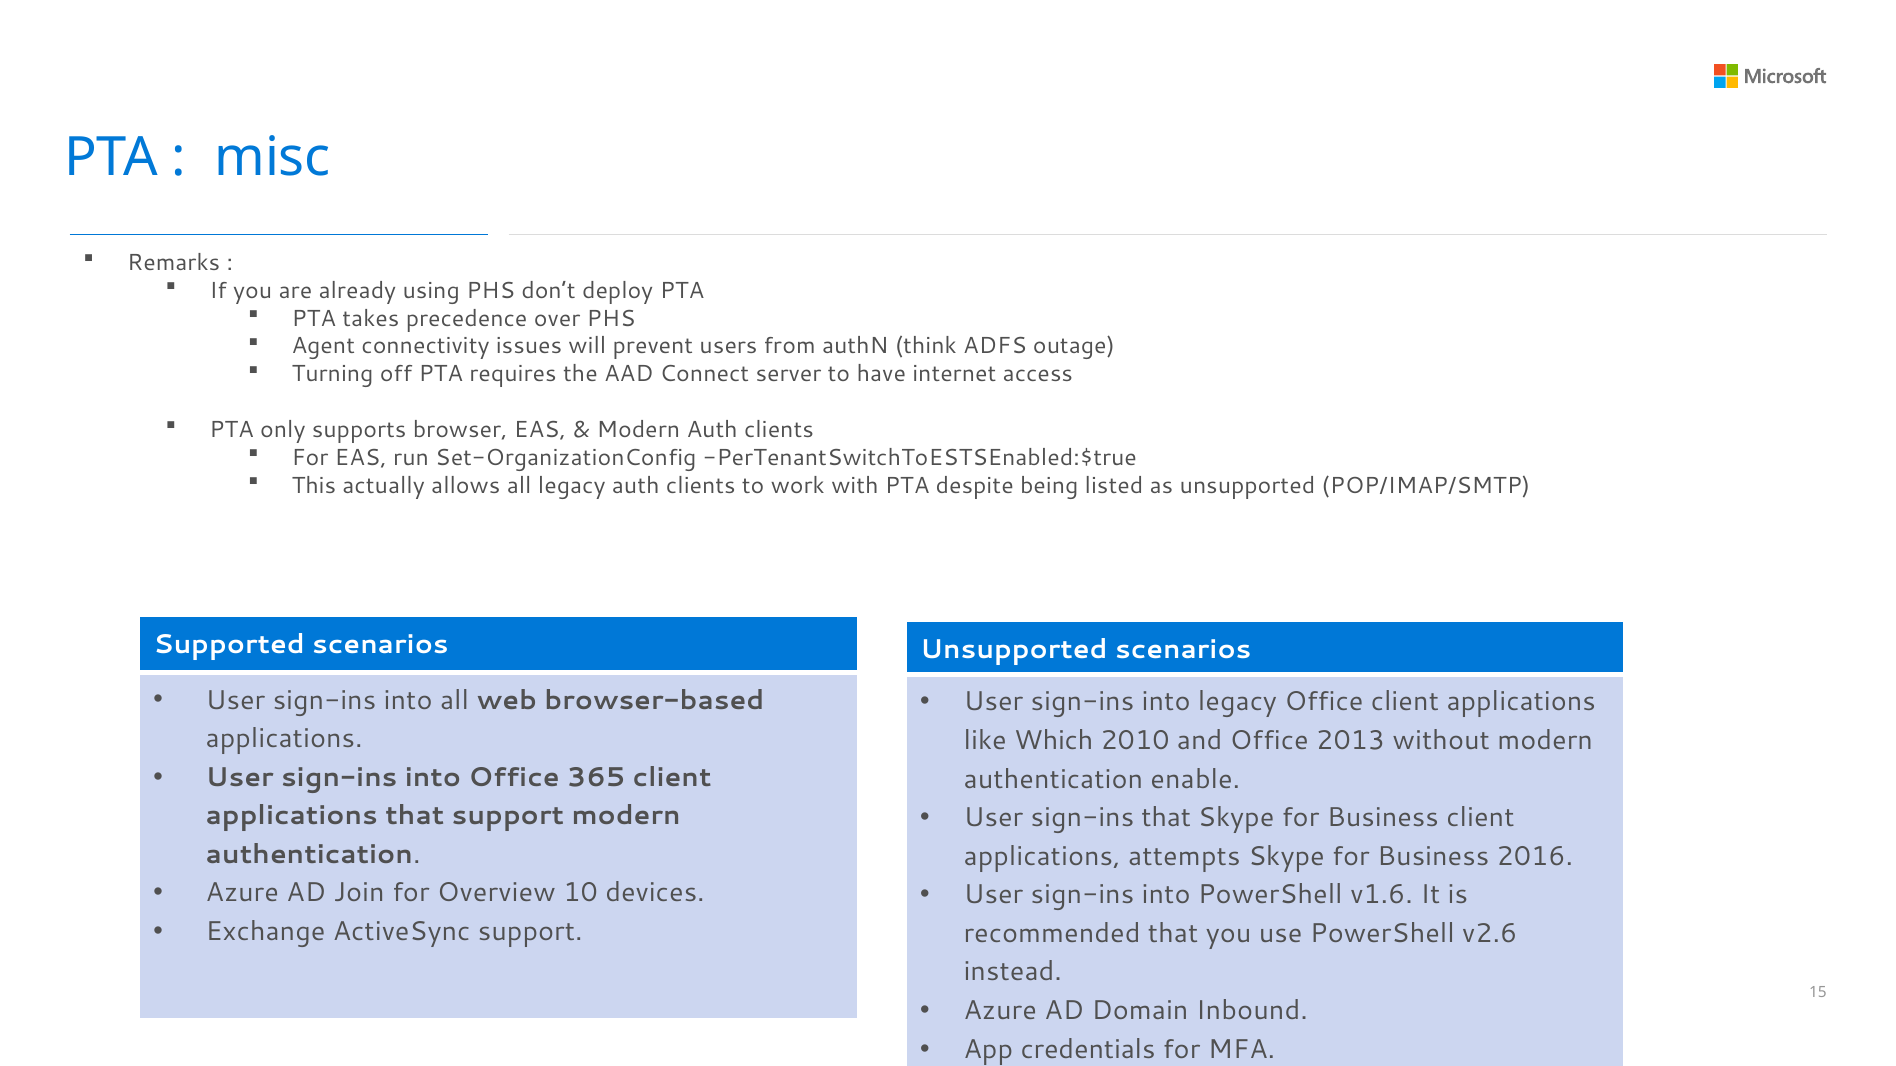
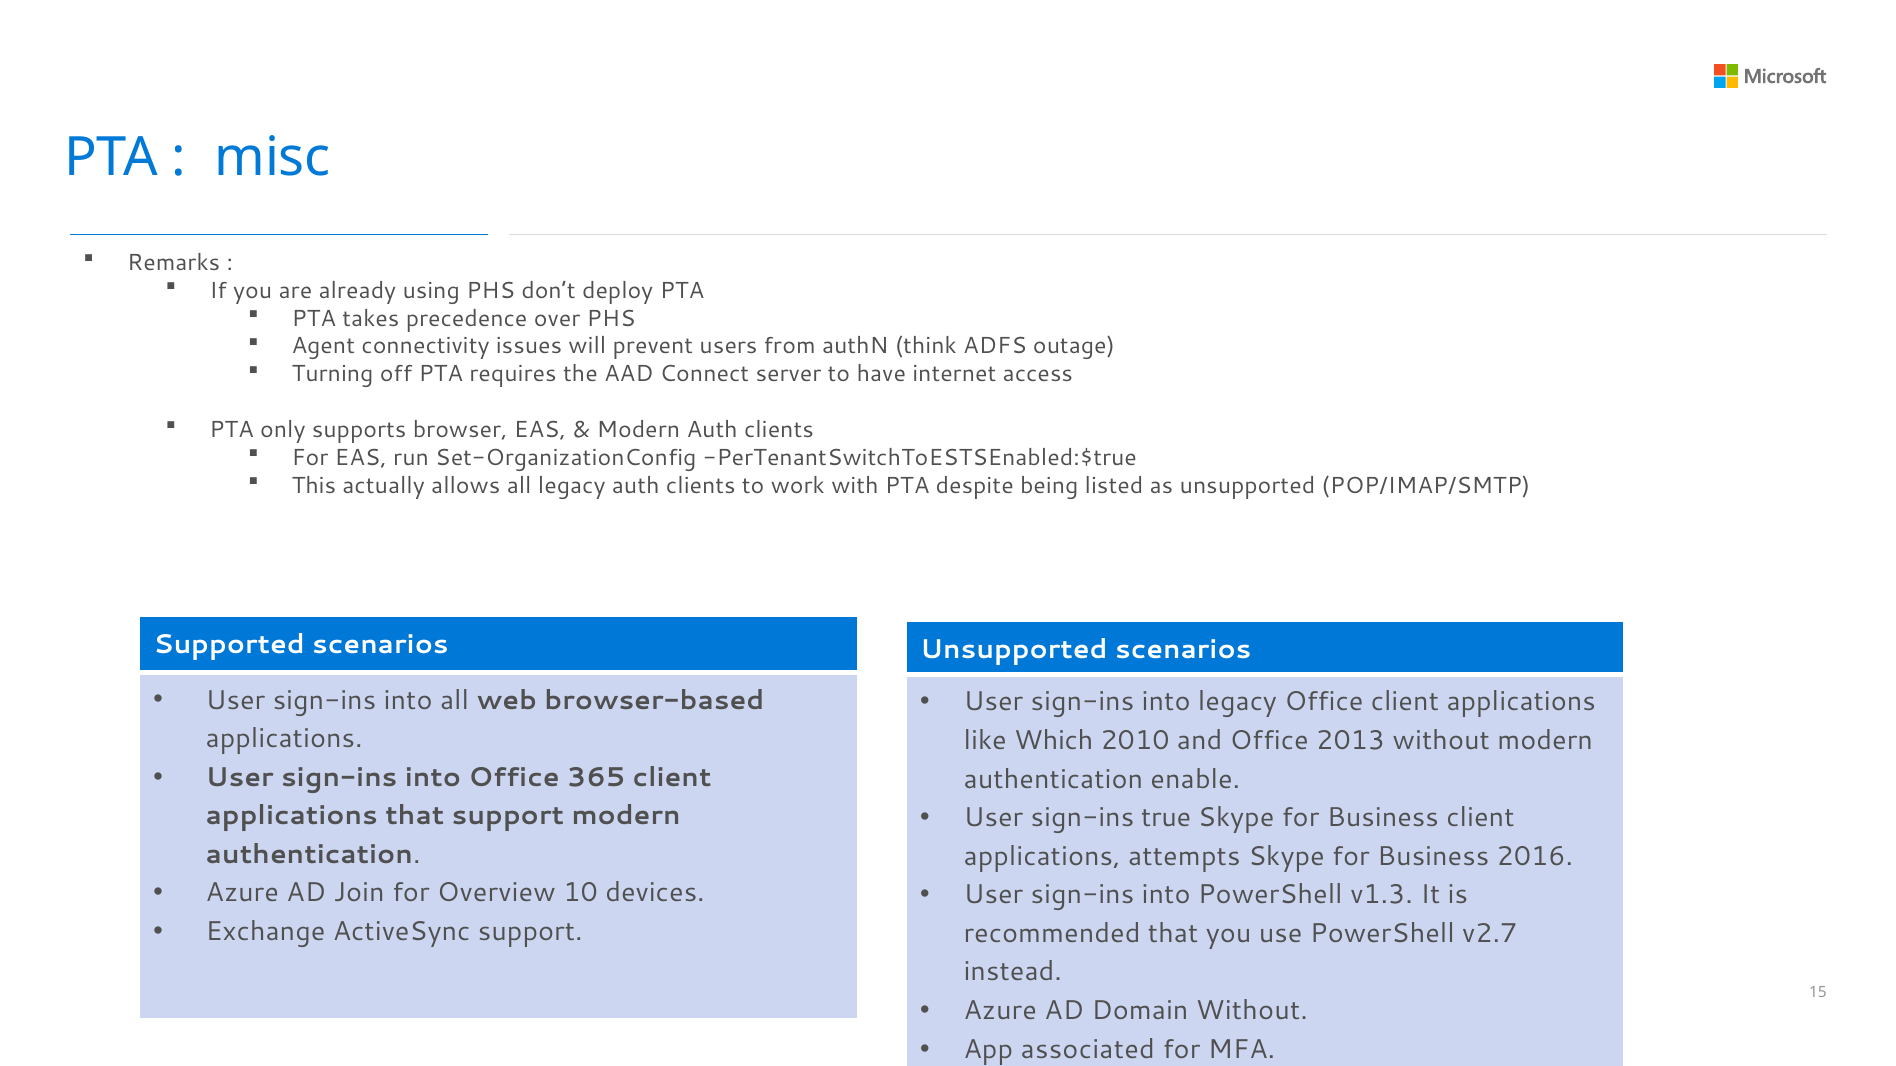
sign-ins that: that -> true (1166, 818)
v1.6: v1.6 -> v1.3 (1382, 895)
v2.6: v2.6 -> v2.7 (1490, 934)
Domain Inbound: Inbound -> Without (1252, 1011)
App credentials: credentials -> associated (1088, 1049)
